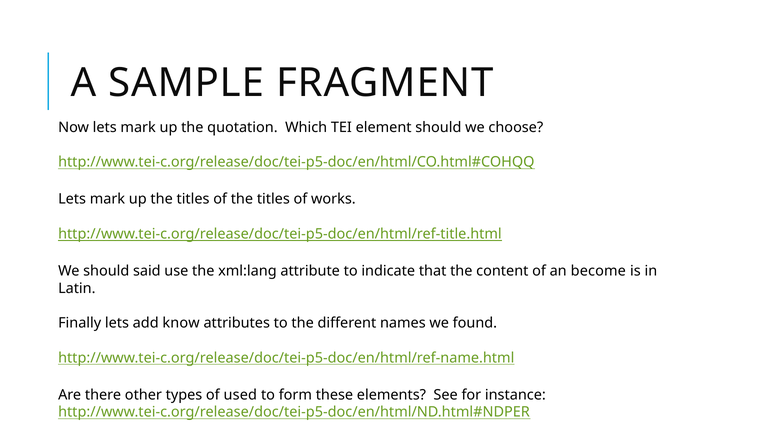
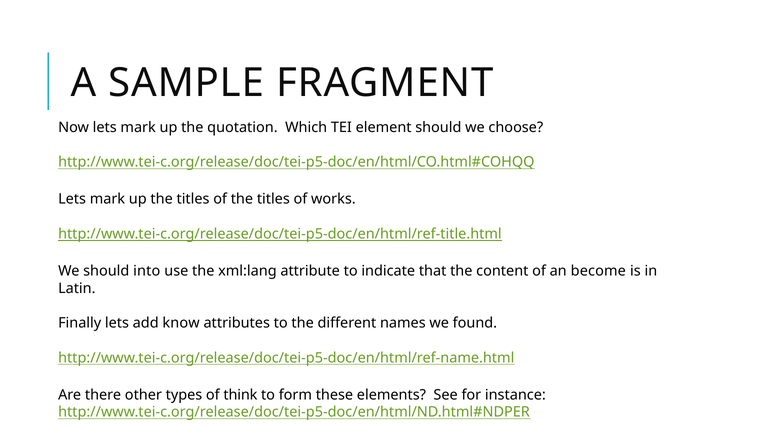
said: said -> into (147, 271)
used: used -> think (240, 395)
